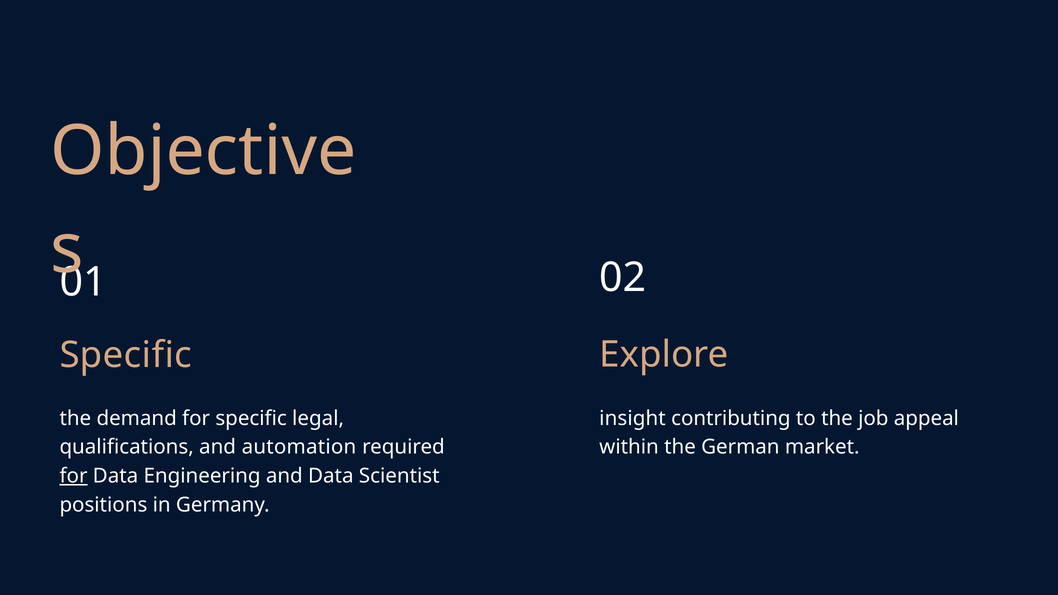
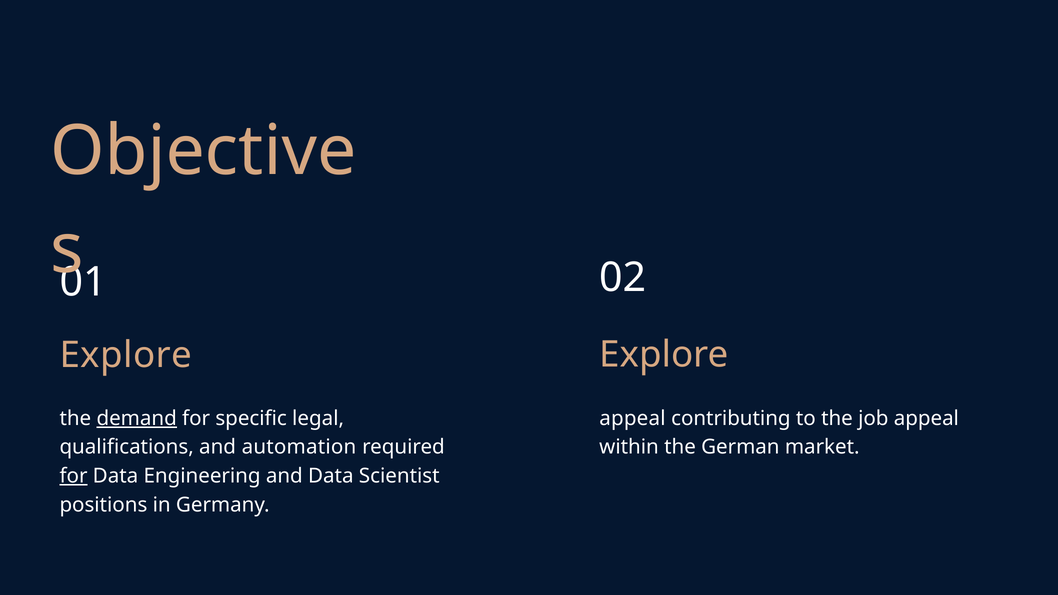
Specific: Specific -> Explore (126, 355)
demand underline: none -> present (137, 418)
insight: insight -> appeal (632, 418)
